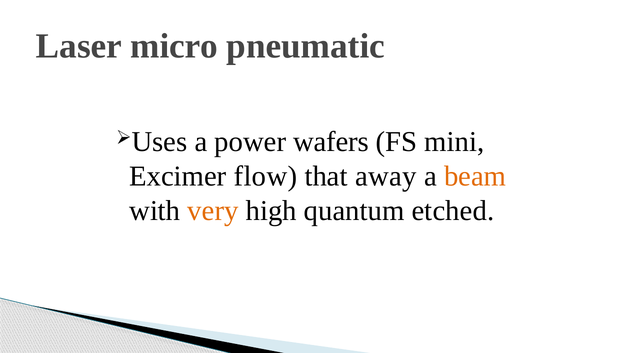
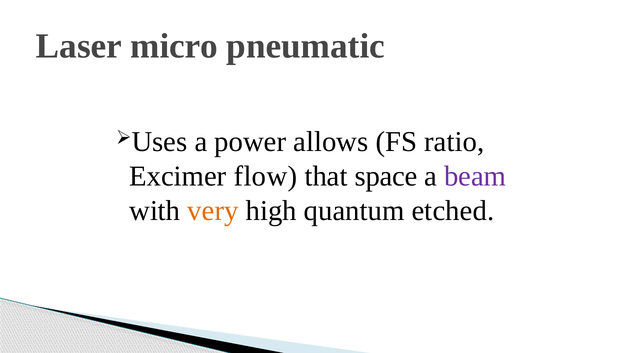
wafers: wafers -> allows (331, 142)
mini: mini -> ratio (454, 142)
away: away -> space (386, 176)
beam colour: orange -> purple (475, 176)
